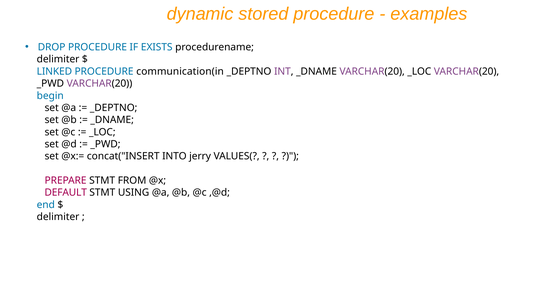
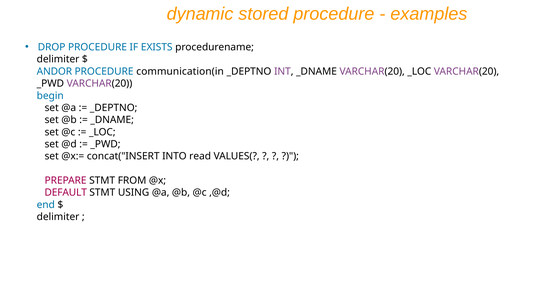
LINKED: LINKED -> ANDOR (54, 71)
jerry: jerry -> read (200, 156)
